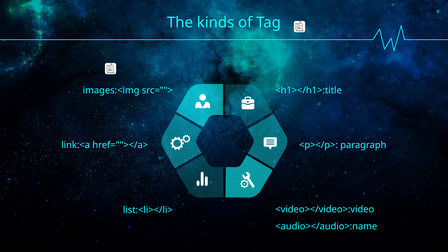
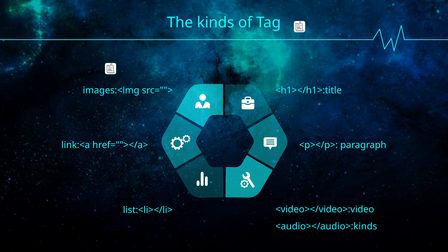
<audio></audio>:name: <audio></audio>:name -> <audio></audio>:kinds (326, 226)
